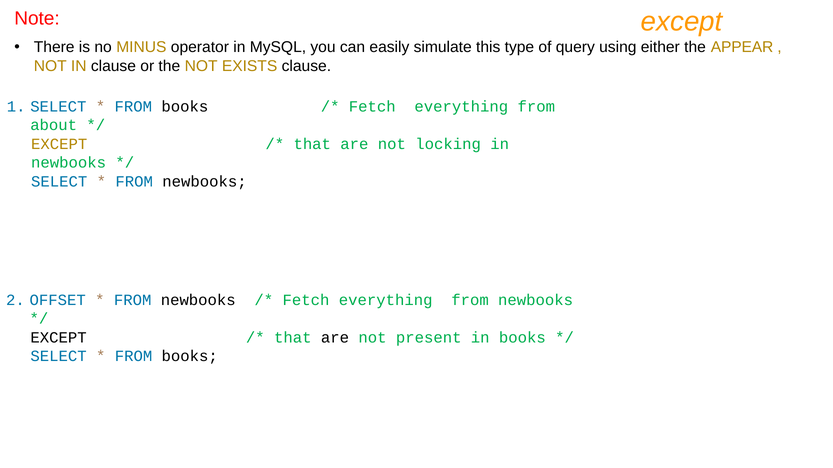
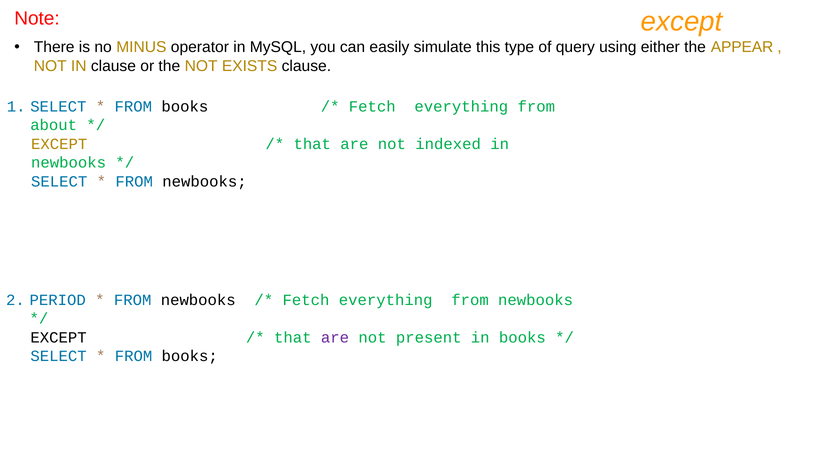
locking: locking -> indexed (448, 144)
OFFSET: OFFSET -> PERIOD (58, 300)
are colour: black -> purple (335, 338)
